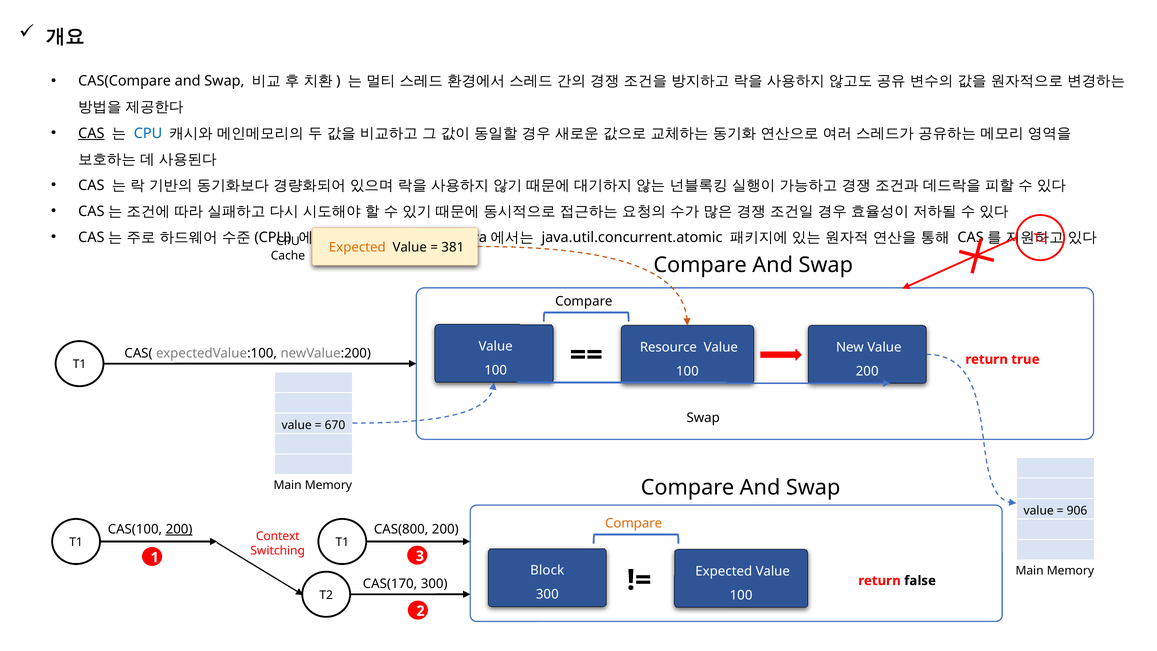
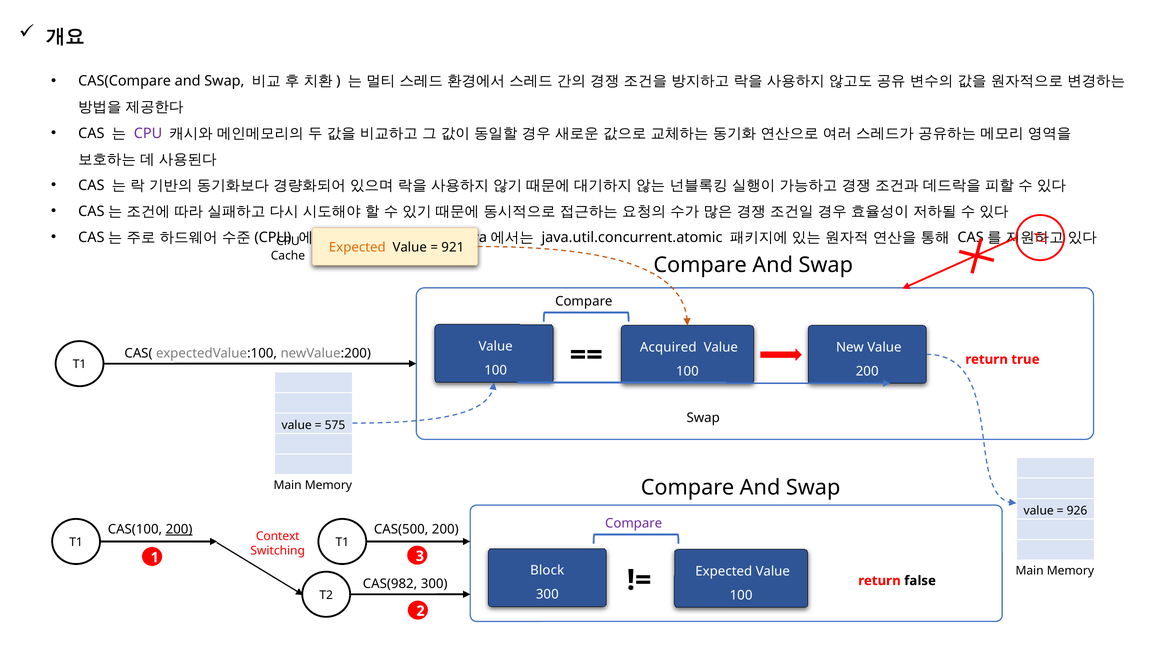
CAS underline: present -> none (91, 133)
CPU colour: blue -> purple (148, 133)
381: 381 -> 921 (453, 247)
Resource: Resource -> Acquired (668, 347)
670: 670 -> 575 (335, 425)
906: 906 -> 926 (1077, 511)
Compare colour: orange -> purple (634, 523)
CAS(800: CAS(800 -> CAS(500 (401, 529)
CAS(170: CAS(170 -> CAS(982 (390, 584)
